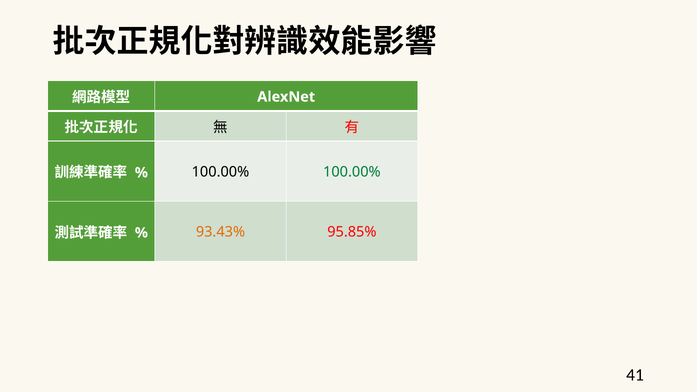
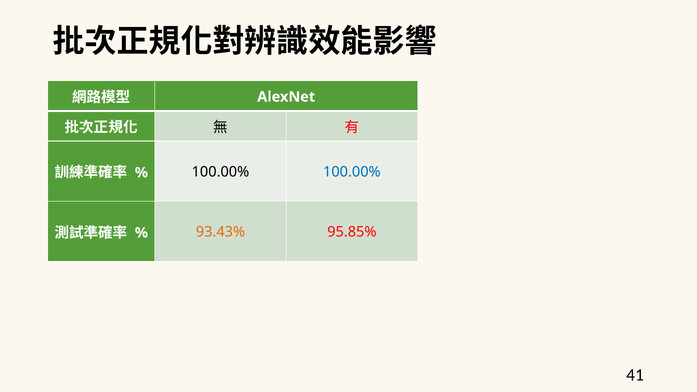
100.00% colour: green -> blue (352, 172)
